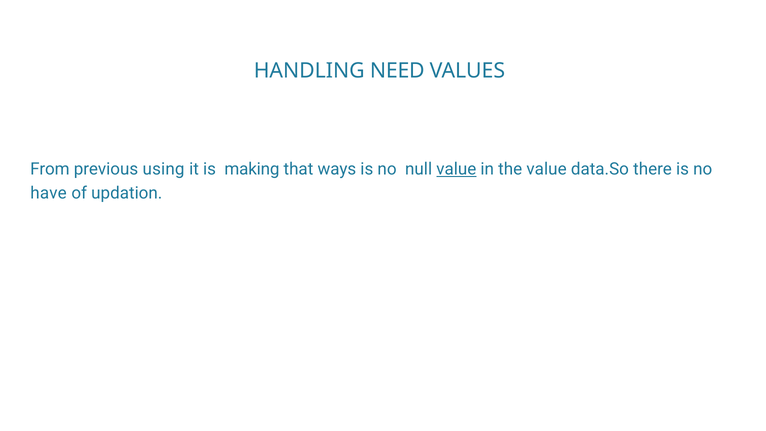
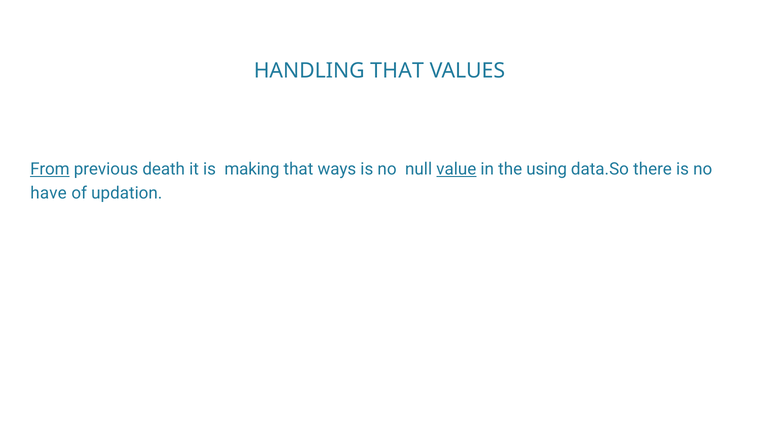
HANDLING NEED: NEED -> THAT (397, 71)
From underline: none -> present (50, 169)
using: using -> death (164, 169)
the value: value -> using (547, 169)
